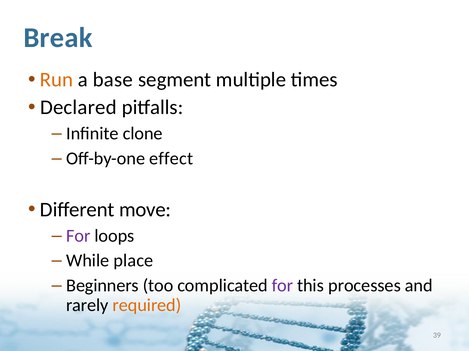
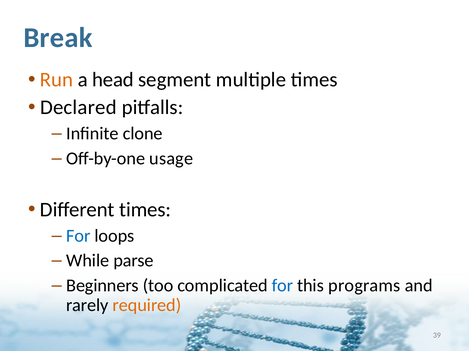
base: base -> head (113, 80)
effect: effect -> usage (171, 159)
Different move: move -> times (145, 210)
For colour: purple -> blue (78, 236)
place: place -> parse (134, 261)
for colour: purple -> blue (282, 286)
processes: processes -> programs (364, 286)
